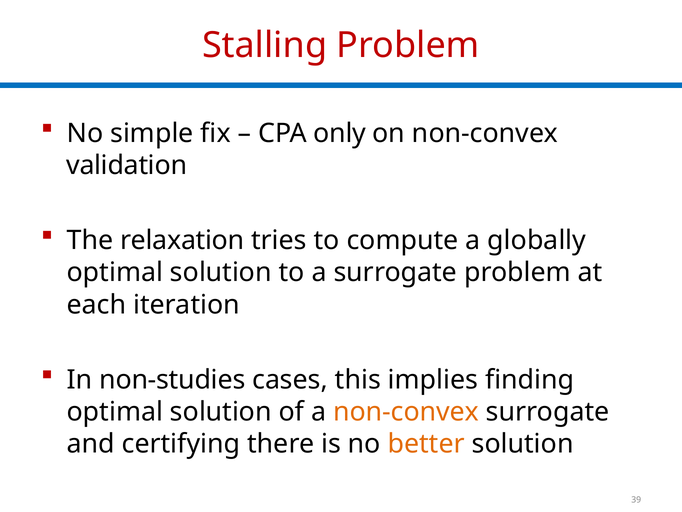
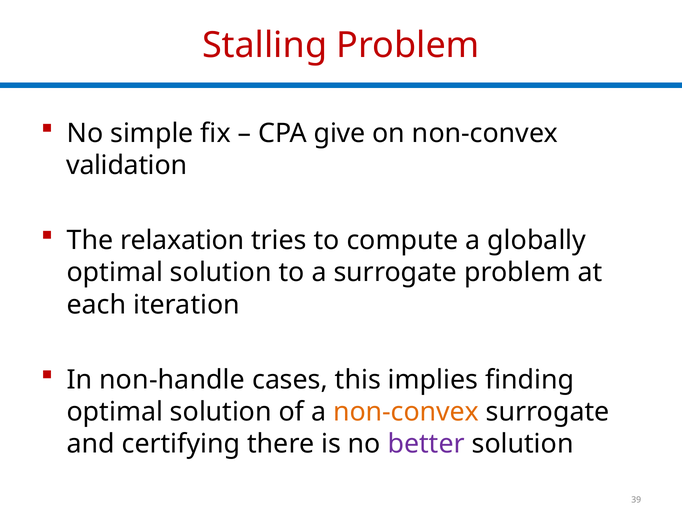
only: only -> give (340, 133)
non-studies: non-studies -> non-handle (172, 379)
better colour: orange -> purple (426, 444)
